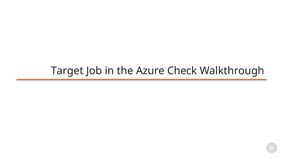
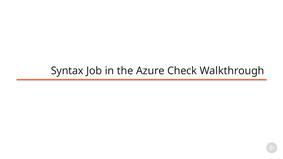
Target: Target -> Syntax (67, 71)
